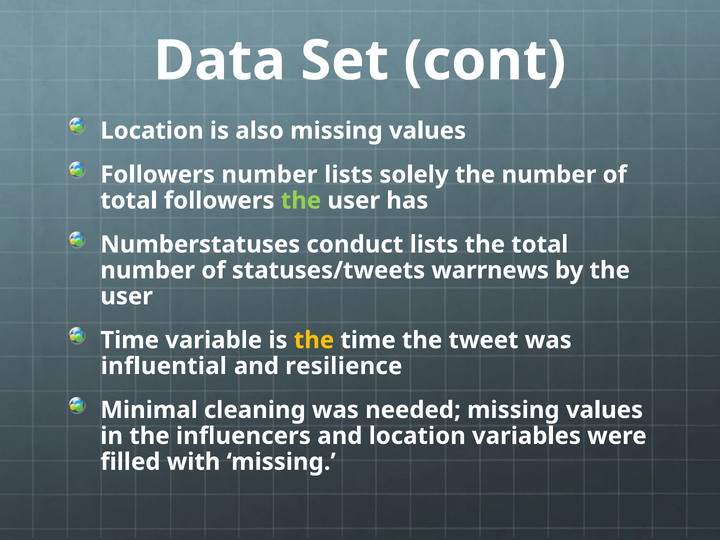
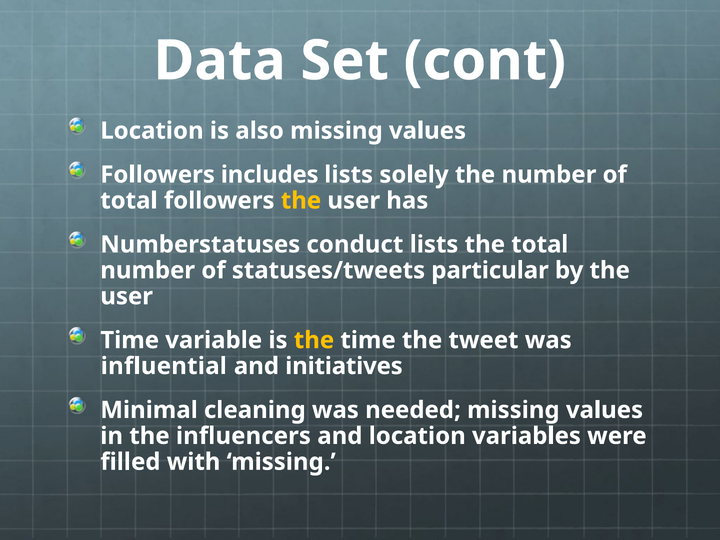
Followers number: number -> includes (270, 175)
the colour: light green -> yellow (301, 201)
warrnews: warrnews -> particular (490, 270)
resilience: resilience -> initiatives (344, 366)
